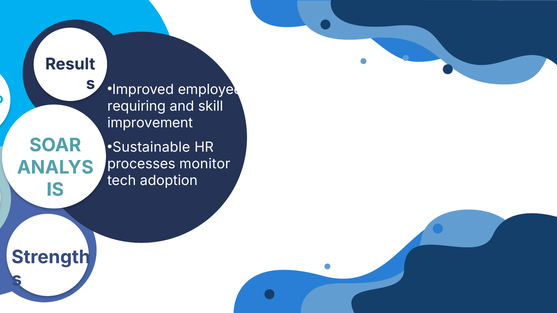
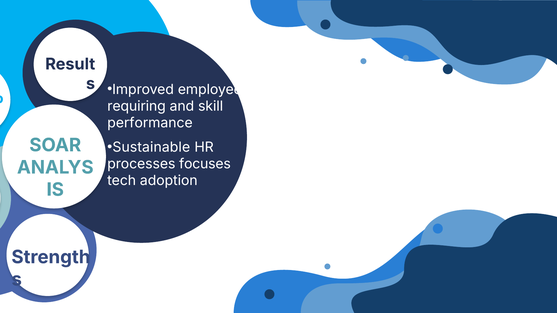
improvement: improvement -> performance (150, 123)
monitor: monitor -> focuses (205, 164)
